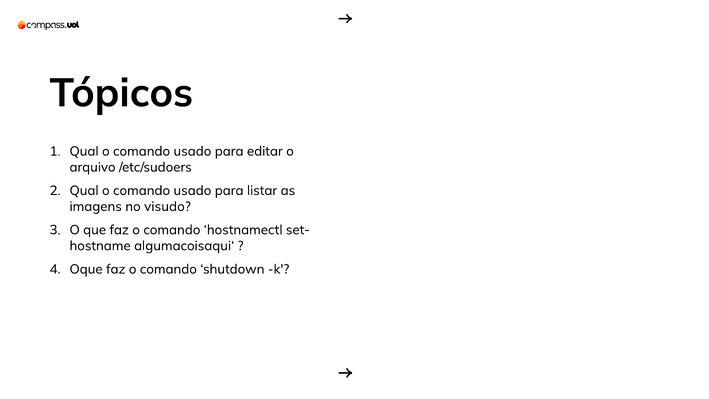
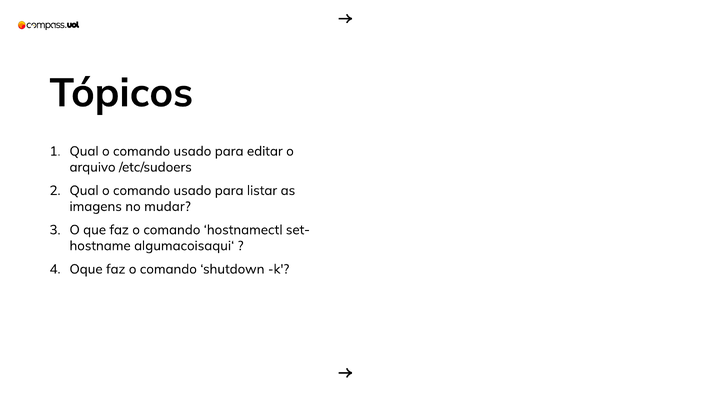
visudo: visudo -> mudar (167, 206)
